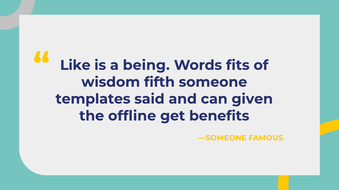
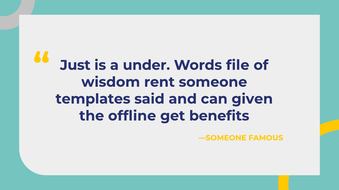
Like: Like -> Just (75, 65)
being: being -> under (146, 65)
fits: fits -> file (238, 65)
fifth: fifth -> rent (159, 82)
